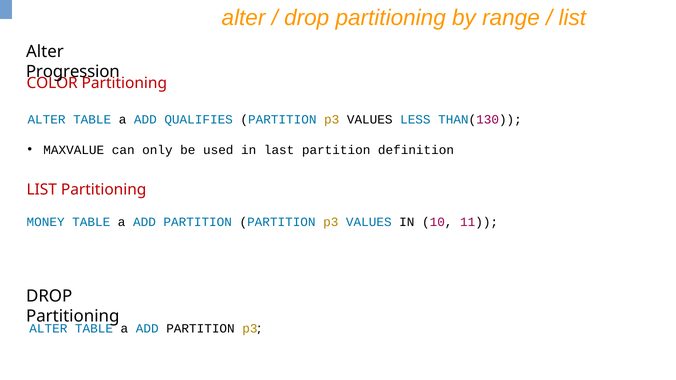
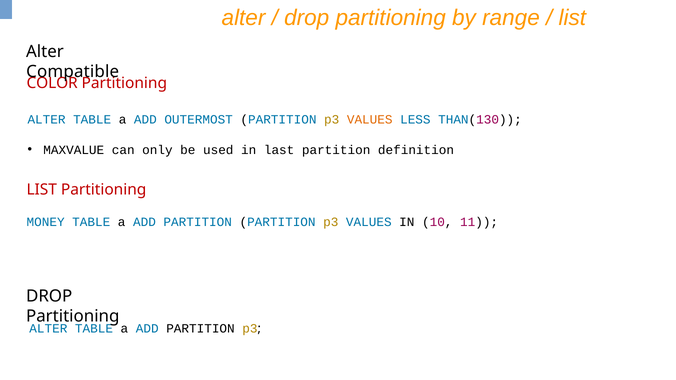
Progression: Progression -> Compatible (73, 72)
QUALIFIES: QUALIFIES -> OUTERMOST (199, 120)
VALUES colour: black -> orange (370, 120)
